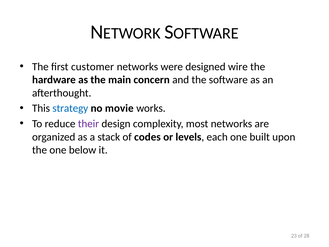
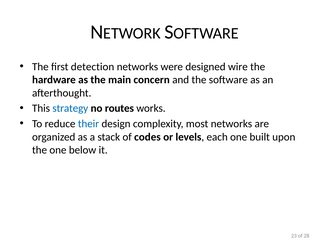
customer: customer -> detection (93, 67)
movie: movie -> routes (119, 108)
their colour: purple -> blue (88, 124)
